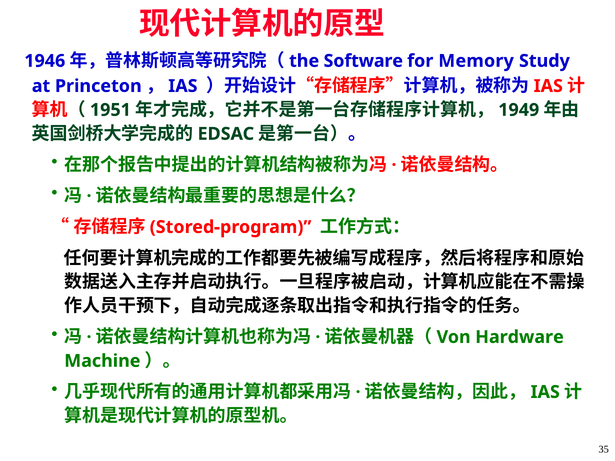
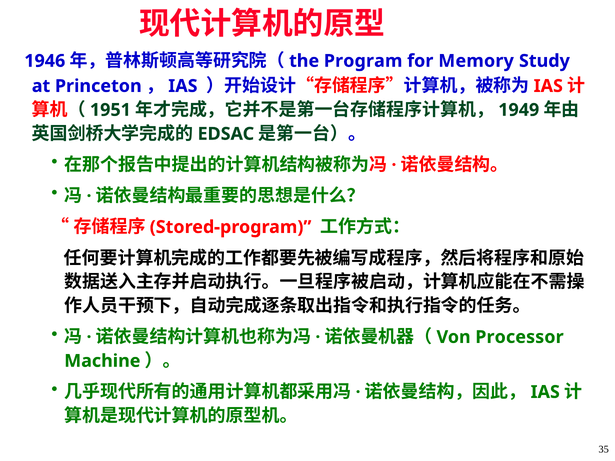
Software: Software -> Program (363, 61)
Hardware: Hardware -> Processor (519, 337)
